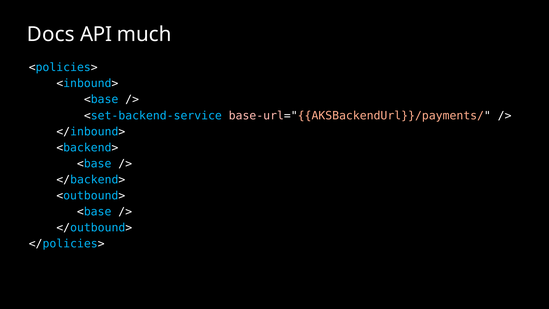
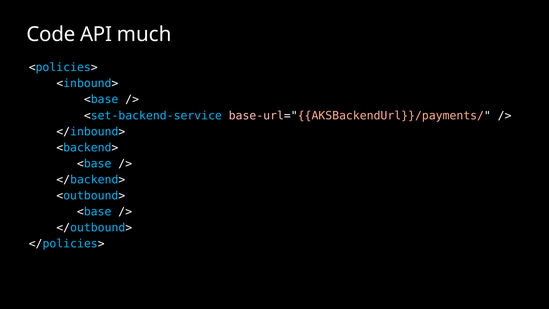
Docs: Docs -> Code (51, 34)
